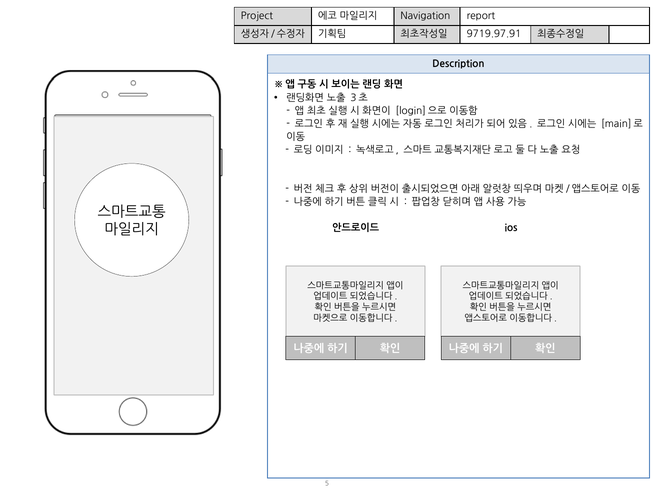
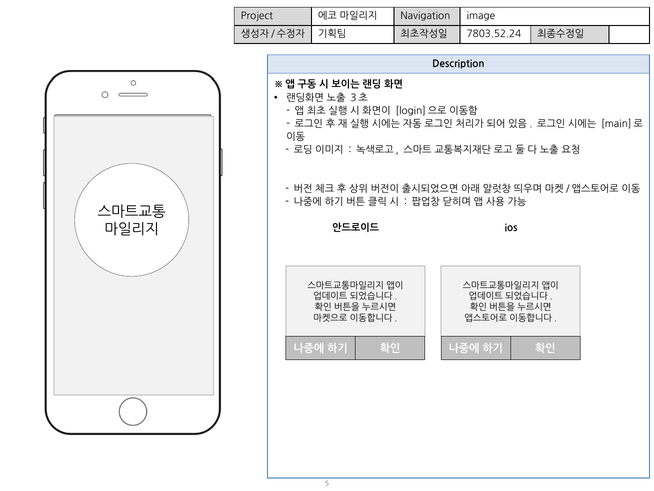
report: report -> image (481, 16)
9719.97.91: 9719.97.91 -> 7803.52.24 (494, 34)
